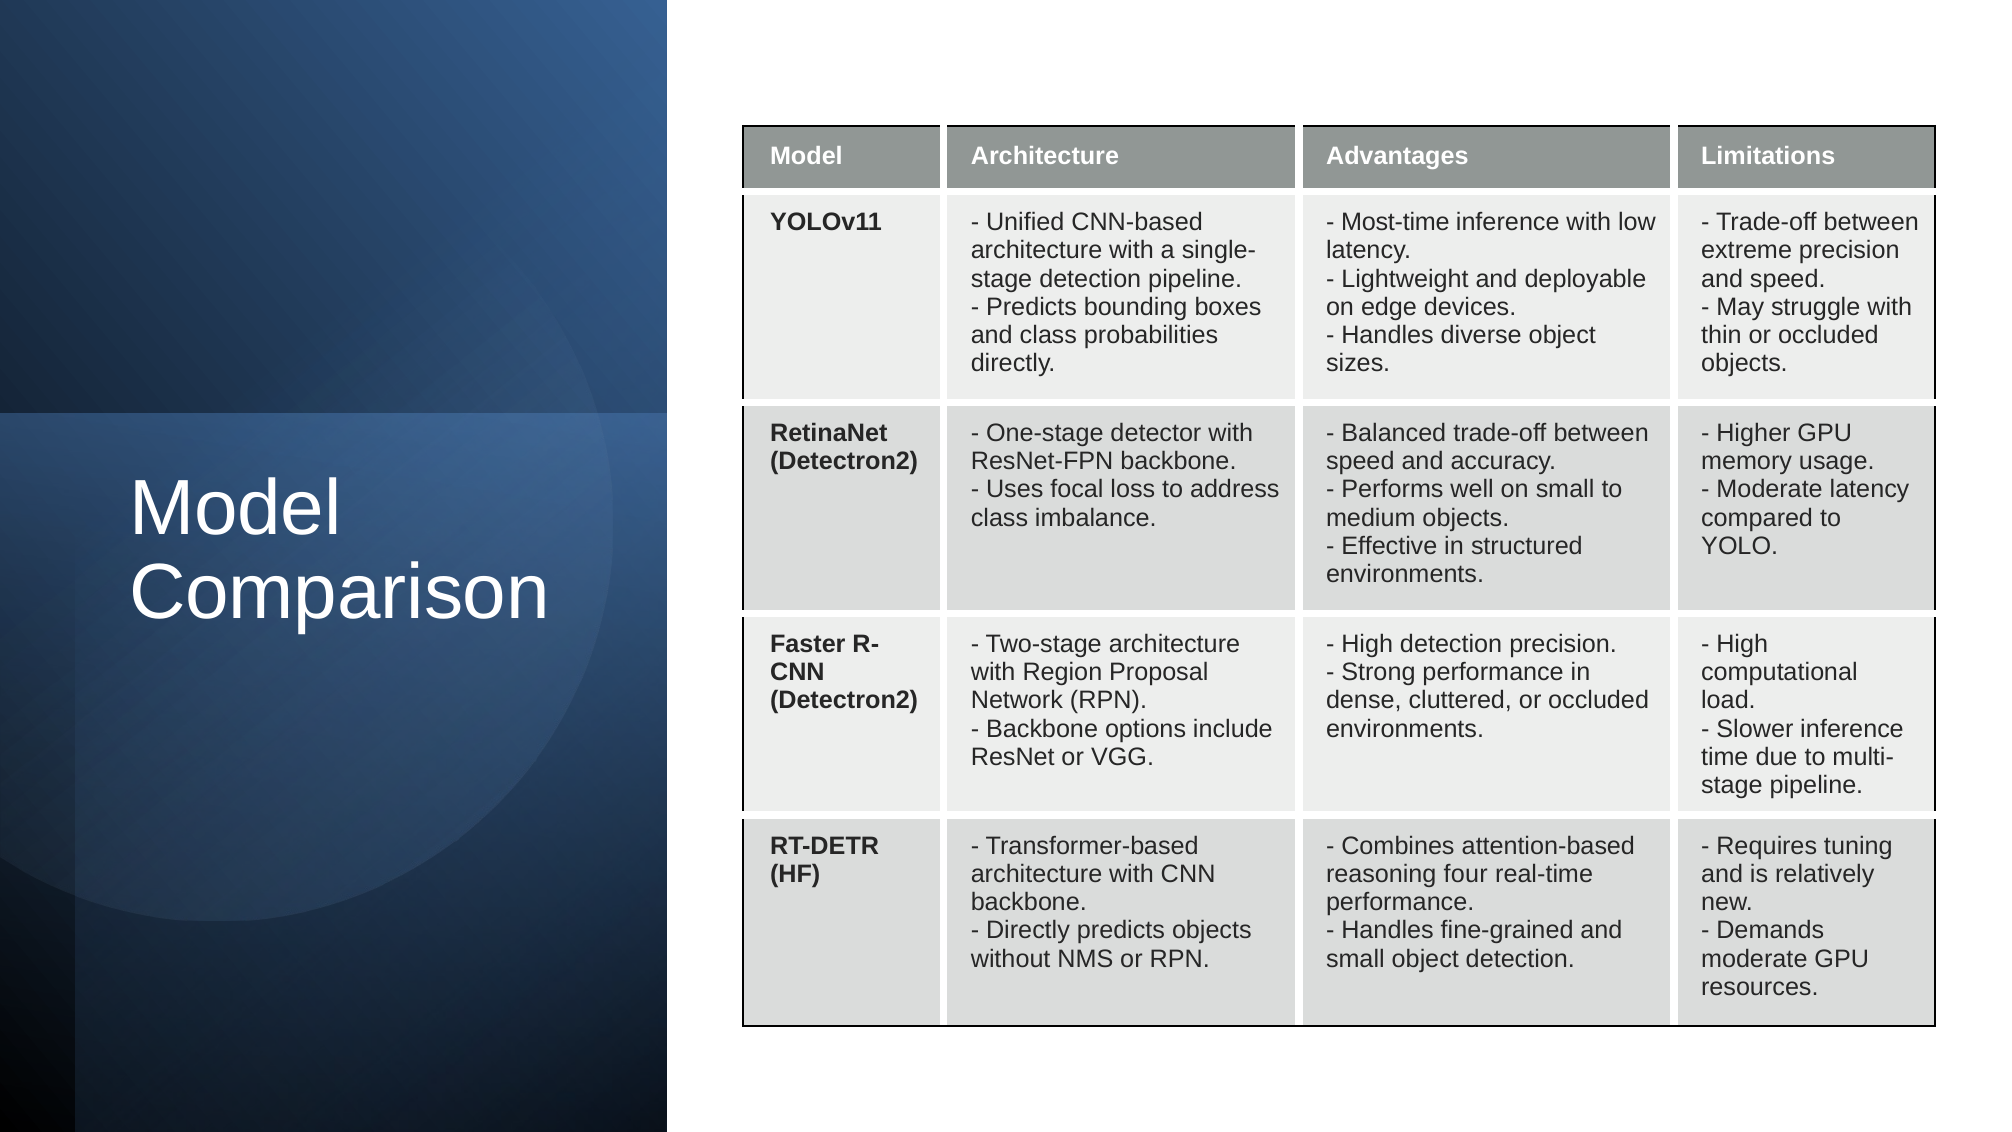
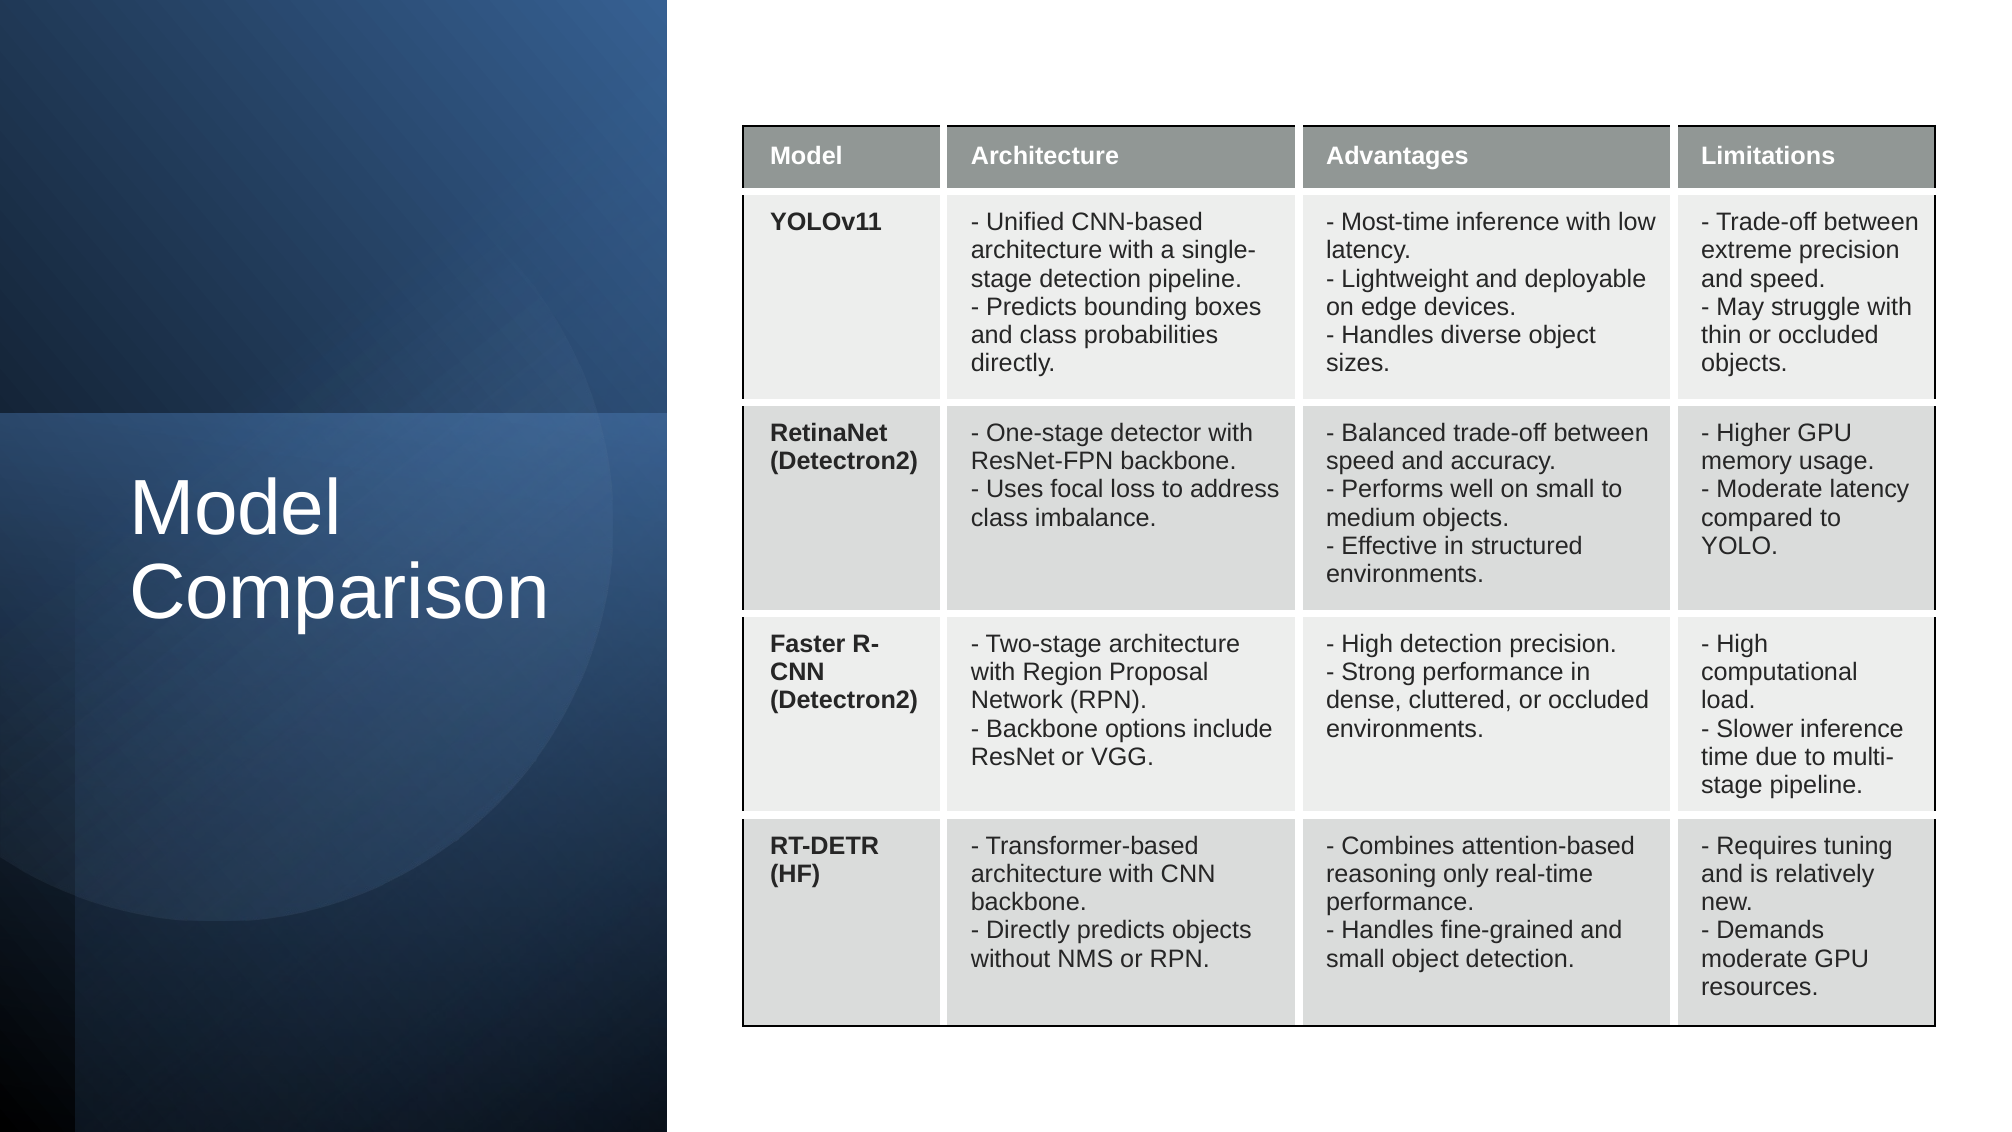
four: four -> only (1466, 874)
